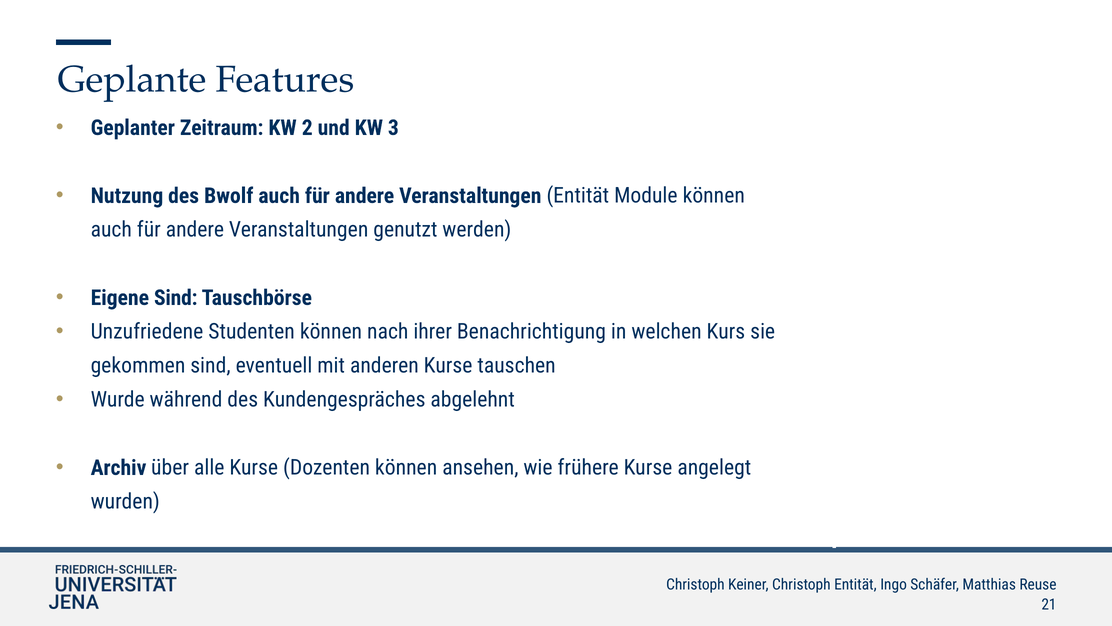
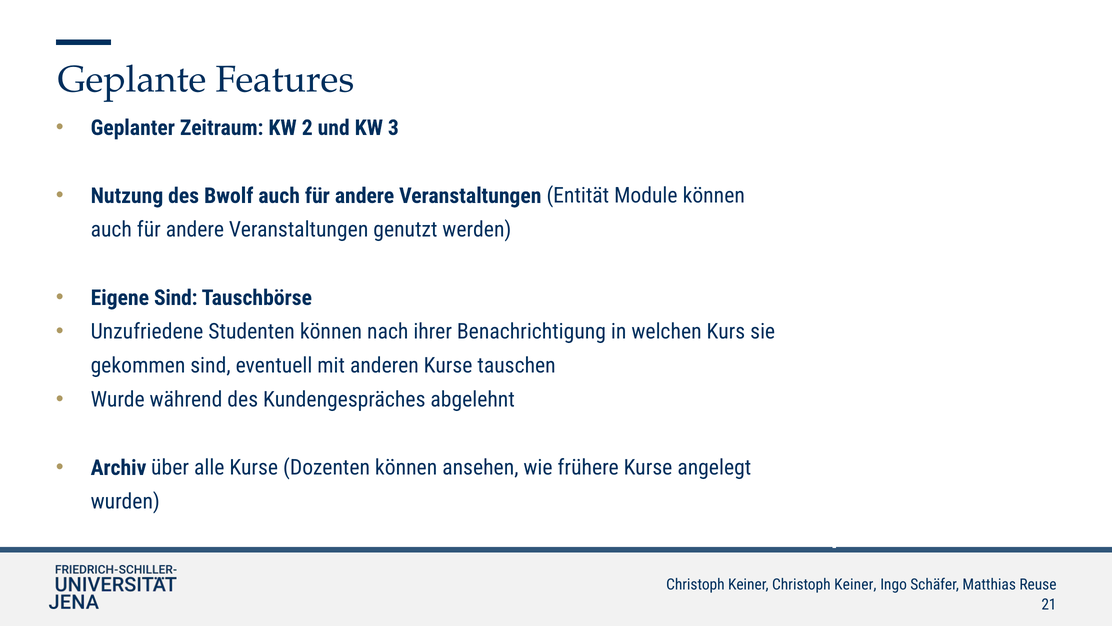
Keiner Christoph Entität: Entität -> Keiner (855, 584)
